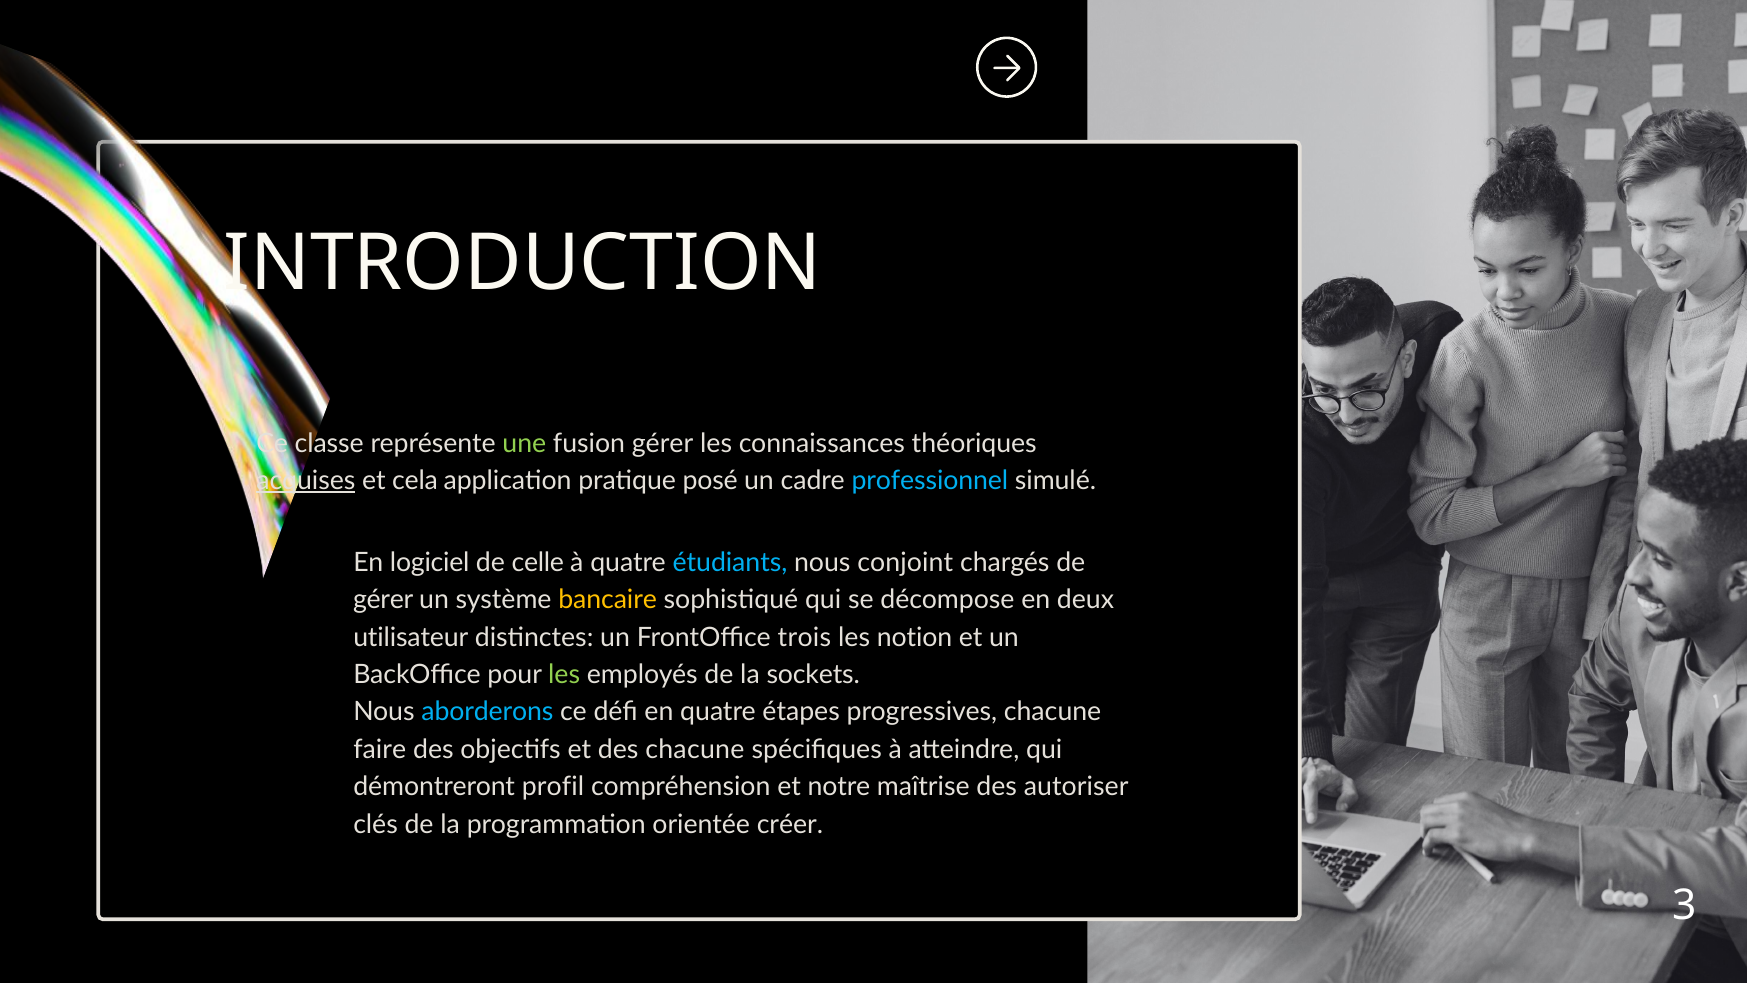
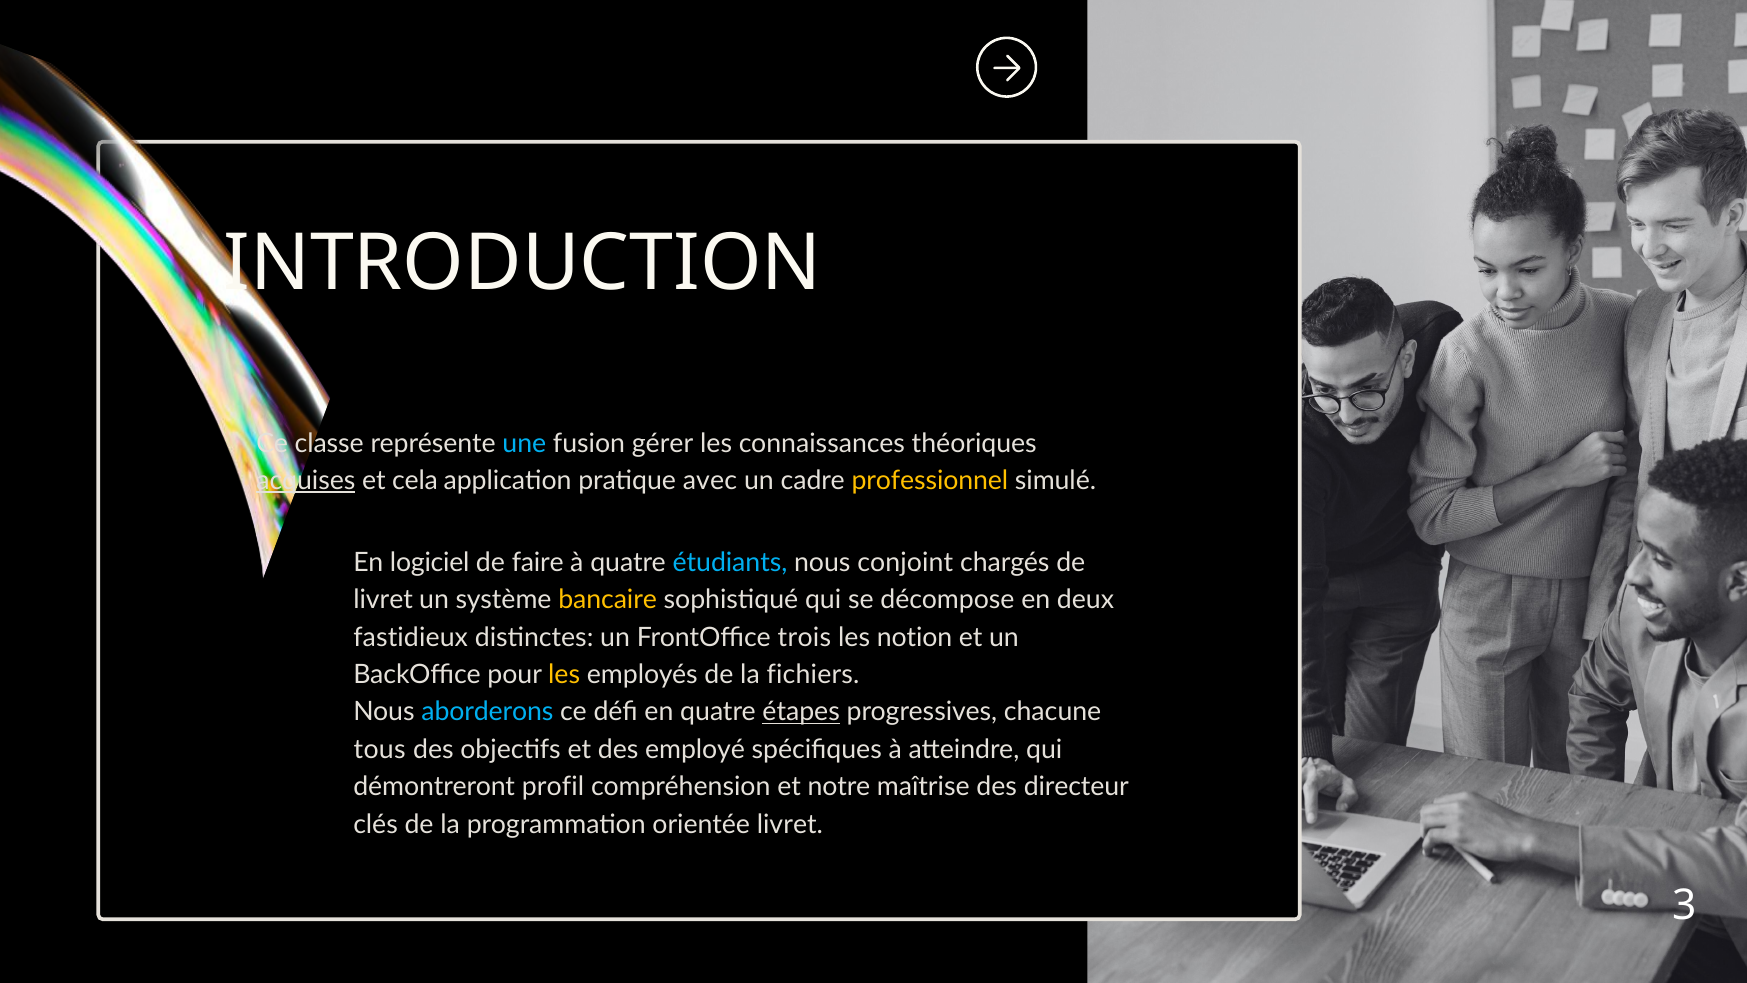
une colour: light green -> light blue (524, 443)
posé: posé -> avec (710, 480)
professionnel colour: light blue -> yellow (930, 480)
celle: celle -> faire (538, 562)
gérer: gérer -> livret (383, 600)
utilisateur: utilisateur -> fastidieux (411, 637)
les colour: light green -> yellow (564, 675)
sockets: sockets -> fichiers (813, 675)
étapes underline: none -> present (801, 712)
faire: faire -> tous (380, 749)
des chacune: chacune -> employé (695, 749)
autoriser: autoriser -> directeur (1076, 787)
orientée créer: créer -> livret (790, 824)
